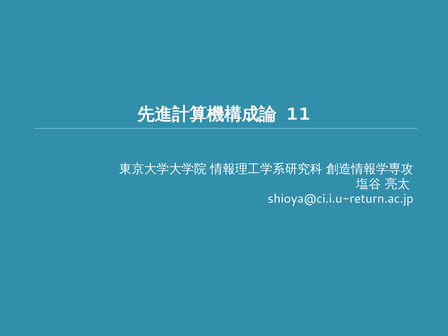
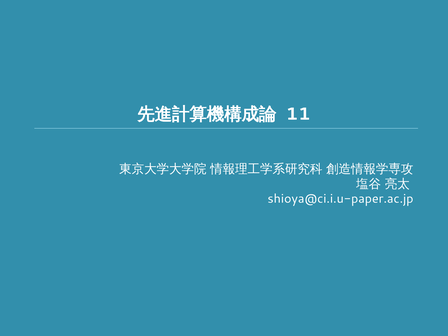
shioya@ci.i.u-return.ac.jp: shioya@ci.i.u-return.ac.jp -> shioya@ci.i.u-paper.ac.jp (340, 199)
